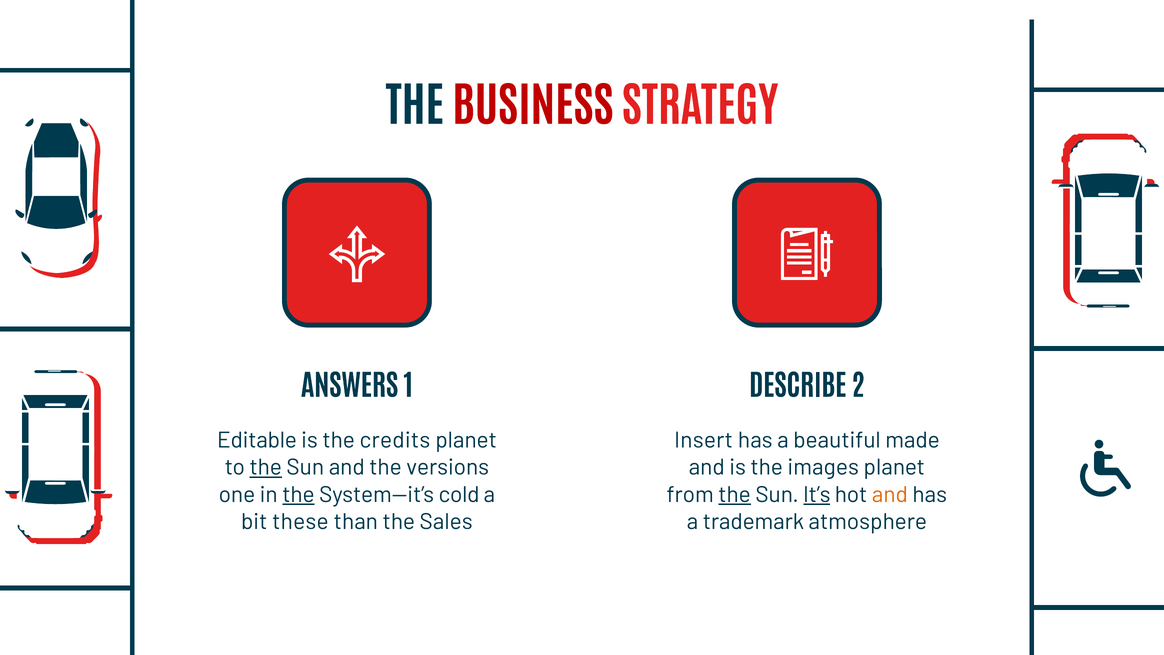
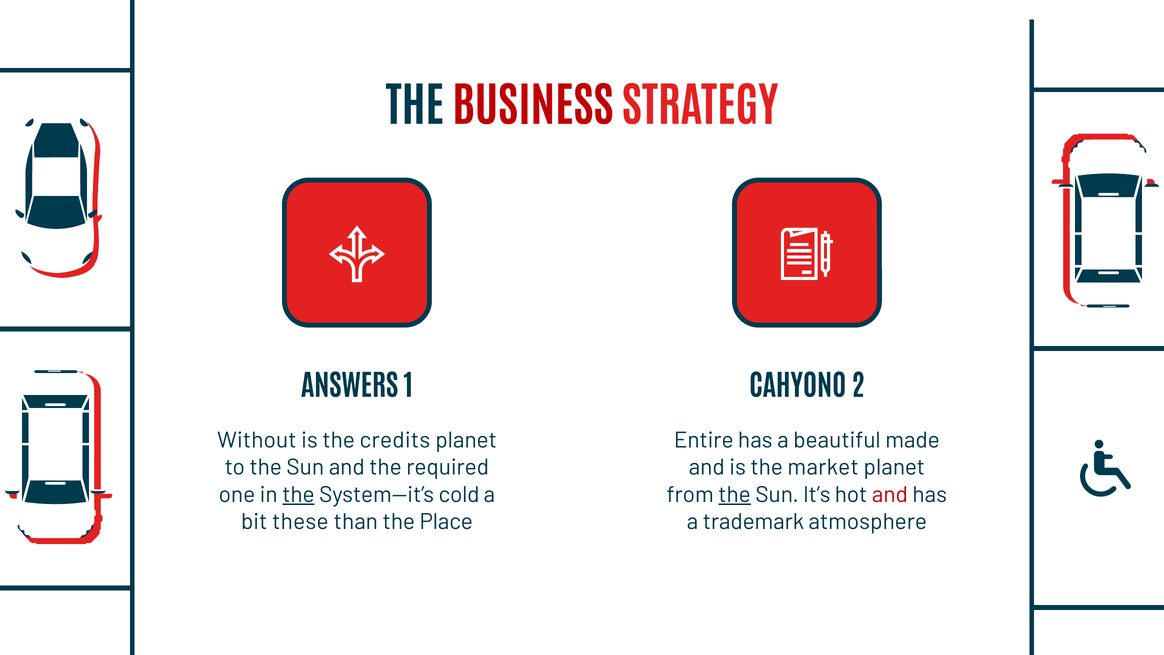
DESCRIBE: DESCRIBE -> CAHYONO (798, 387)
Editable: Editable -> Without (257, 440)
Insert: Insert -> Entire (704, 440)
the underline: present -> none (266, 467)
versions: versions -> required (448, 467)
images: images -> market (823, 467)
It’s underline: present -> none (817, 495)
and colour: orange -> red (890, 495)
Sales: Sales -> Place (446, 522)
